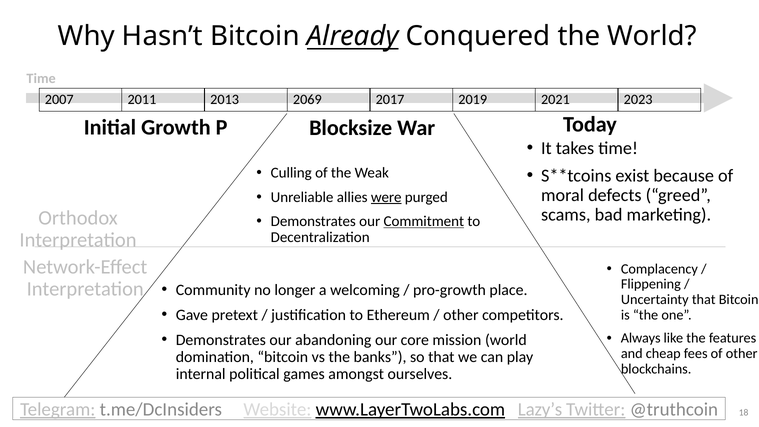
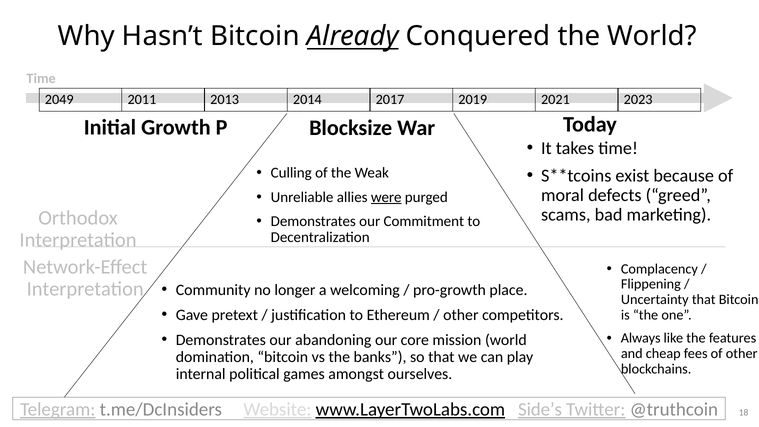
2007: 2007 -> 2049 (59, 100)
2069: 2069 -> 2014 (307, 100)
Commitment underline: present -> none (424, 221)
Lazy’s: Lazy’s -> Side’s (540, 410)
